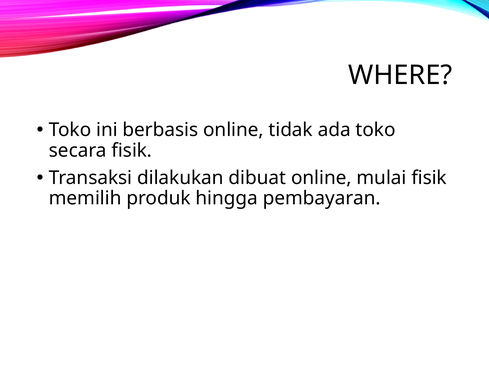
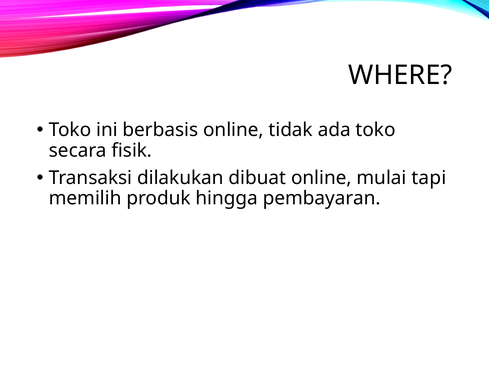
mulai fisik: fisik -> tapi (429, 178)
